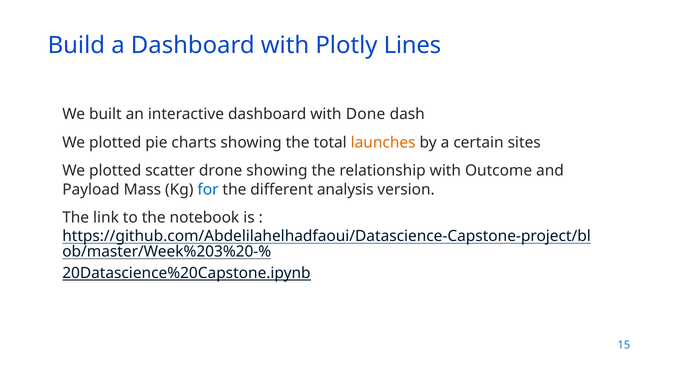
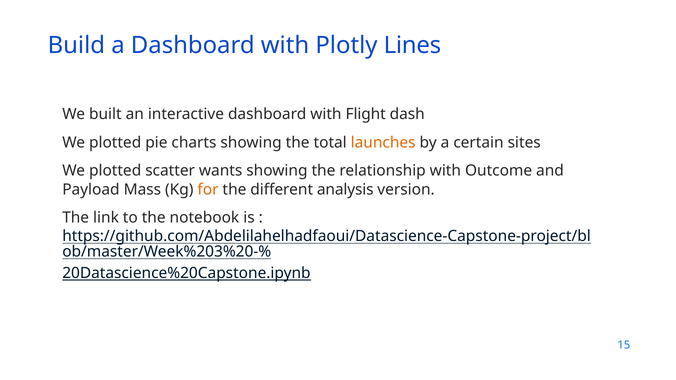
Done: Done -> Flight (366, 114)
drone: drone -> wants (221, 171)
for colour: blue -> orange (208, 190)
